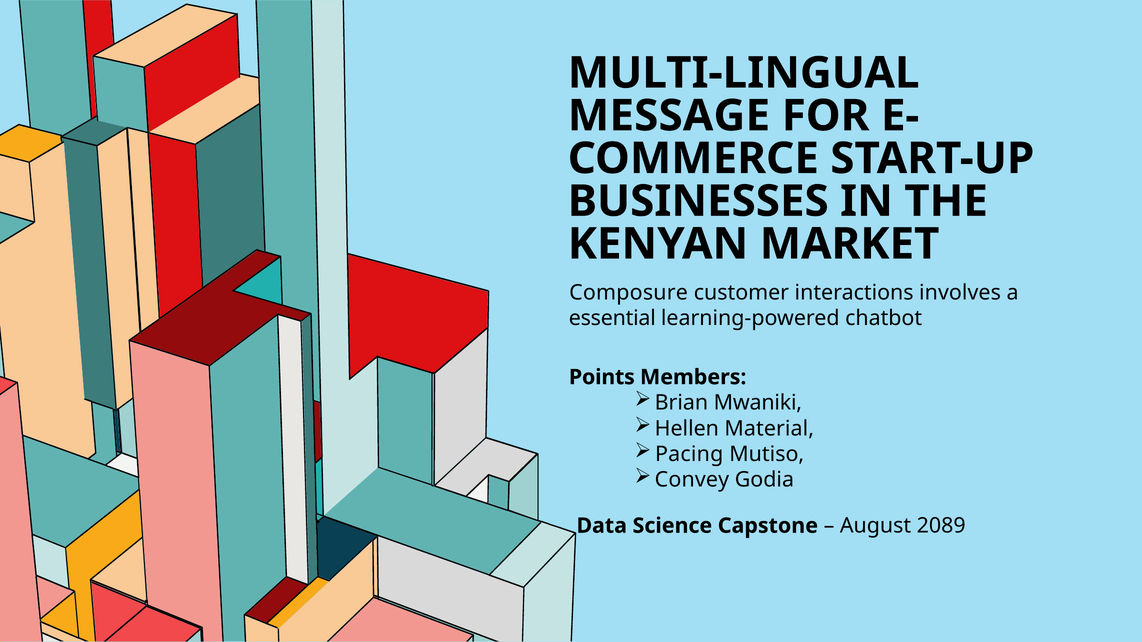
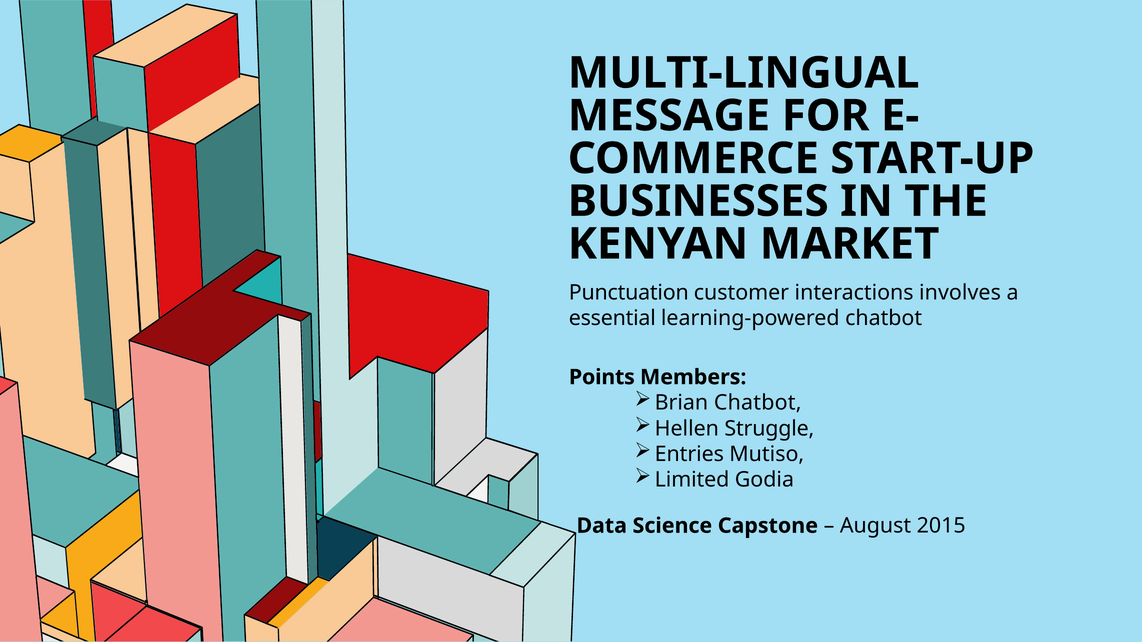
Composure: Composure -> Punctuation (629, 293)
Brian Mwaniki: Mwaniki -> Chatbot (758, 403)
Material: Material -> Struggle (769, 429)
Pacing: Pacing -> Entries (689, 454)
Convey: Convey -> Limited (692, 480)
2089: 2089 -> 2015 (941, 526)
